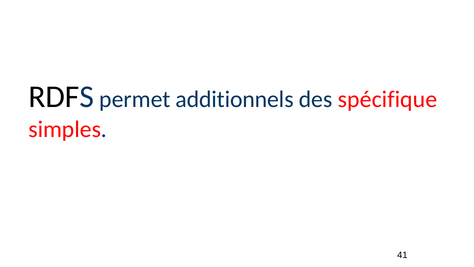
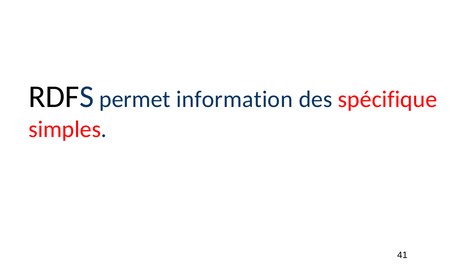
additionnels: additionnels -> information (234, 99)
